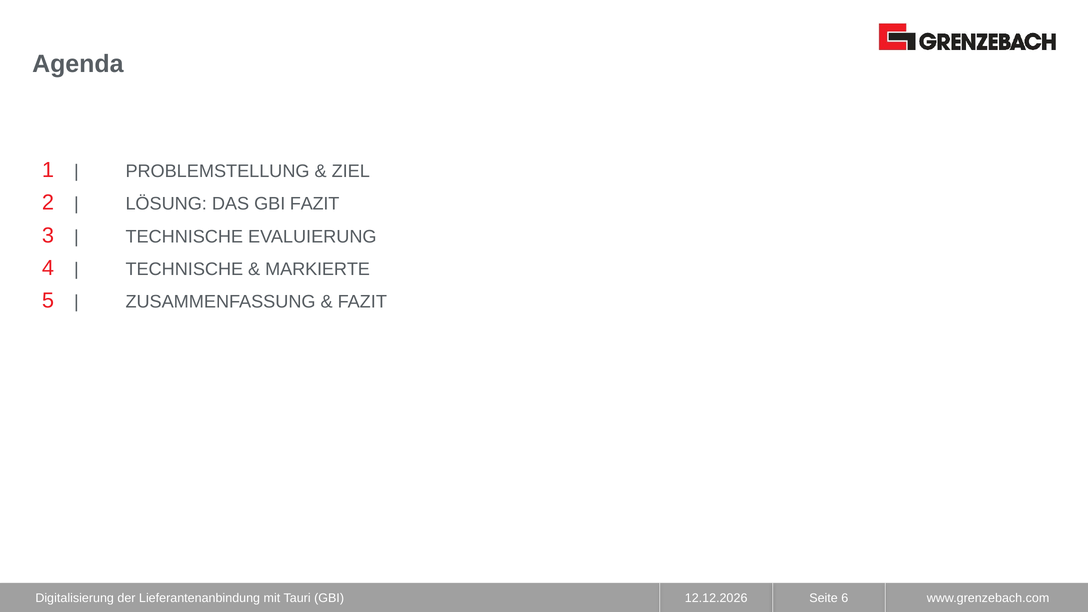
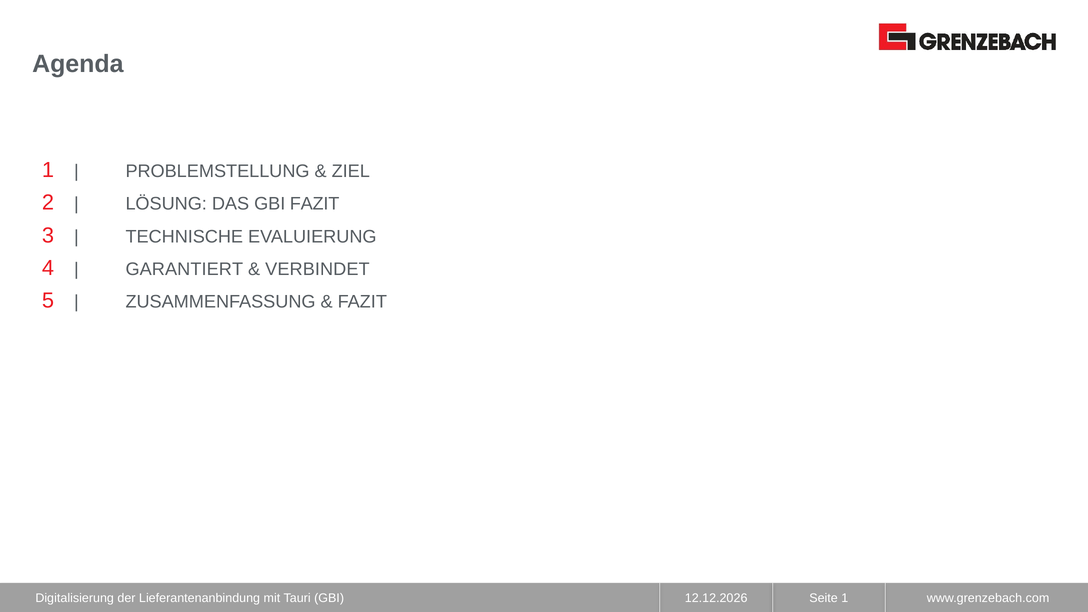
TECHNISCHE: TECHNISCHE -> GARANTIERT (184, 269)
MARKIERTE: MARKIERTE -> VERBINDET (317, 269)
Seite 6: 6 -> 1 (845, 598)
